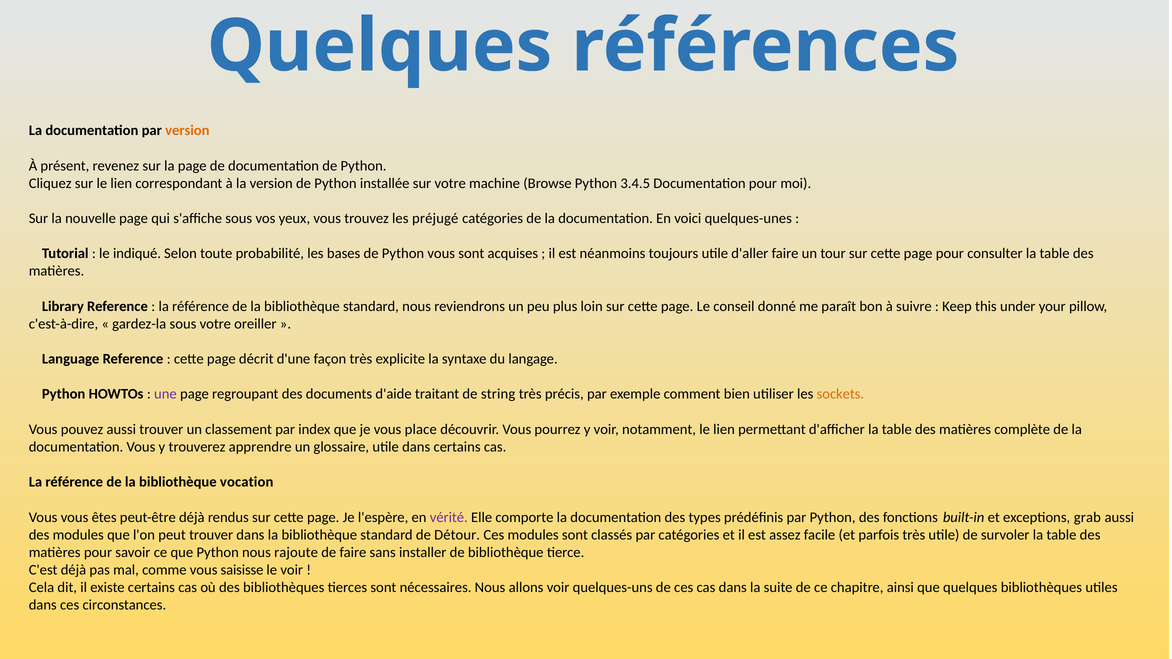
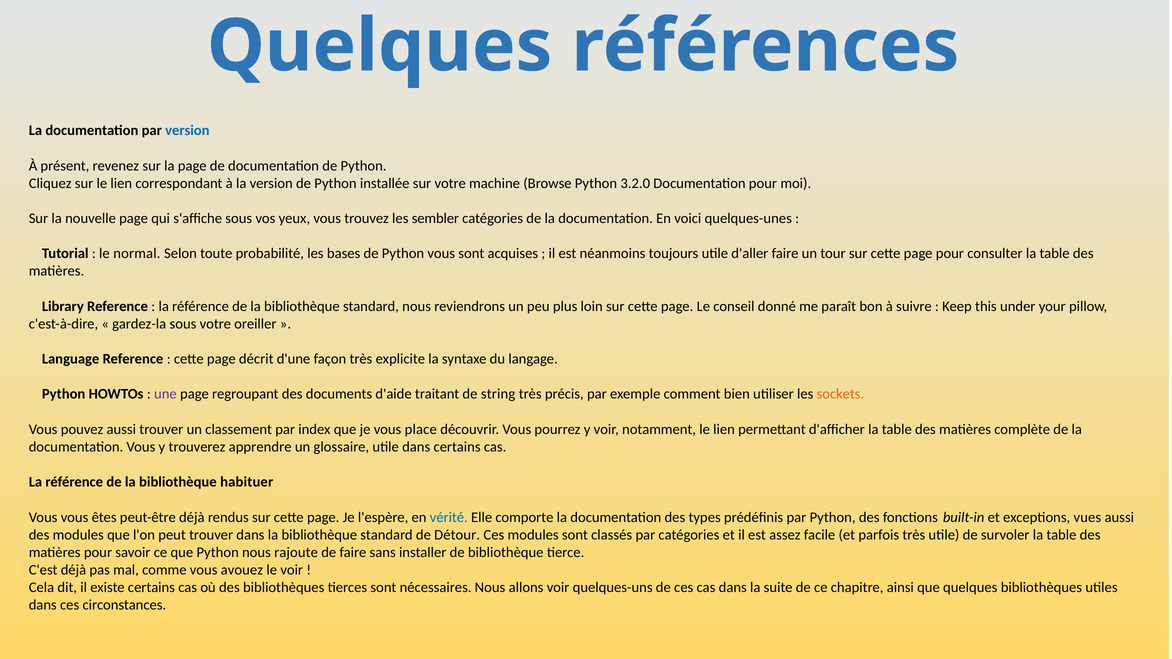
version colour: orange -> blue (187, 131)
3.4.5: 3.4.5 -> 3.2.0 (635, 183)
préjugé: préjugé -> sembler (435, 219)
indiqué: indiqué -> normal (137, 254)
vocation: vocation -> habituer (247, 482)
vérité colour: purple -> blue (449, 517)
grab: grab -> vues (1087, 517)
saisisse: saisisse -> avouez (242, 570)
